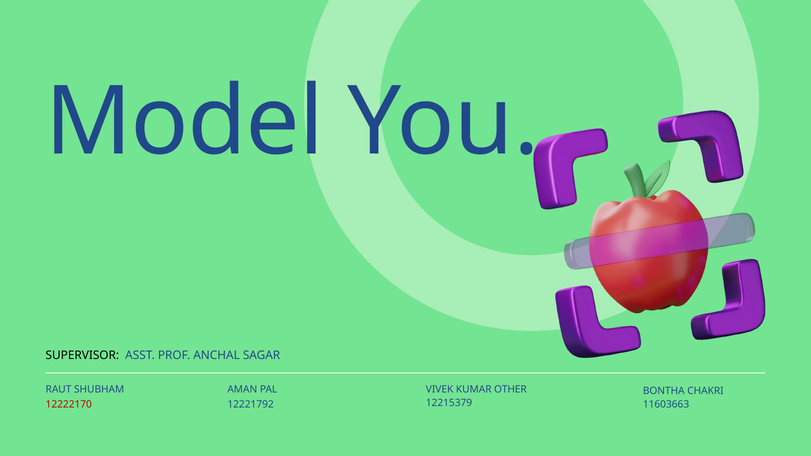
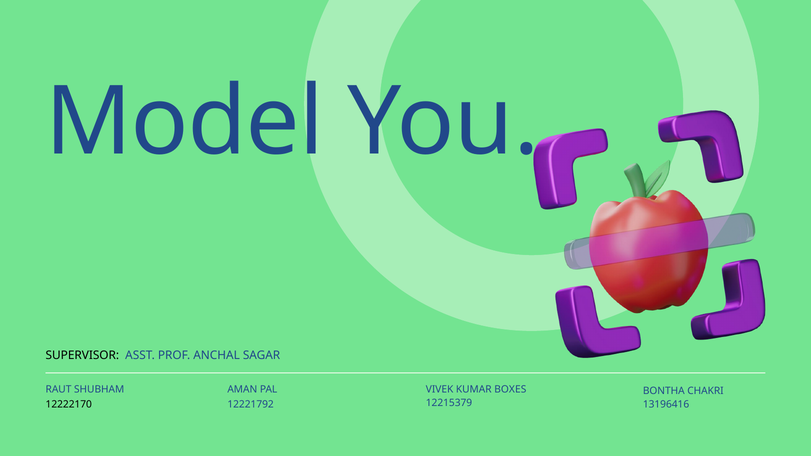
OTHER: OTHER -> BOXES (510, 390)
12222170 colour: red -> black (69, 405)
11603663: 11603663 -> 13196416 (666, 405)
